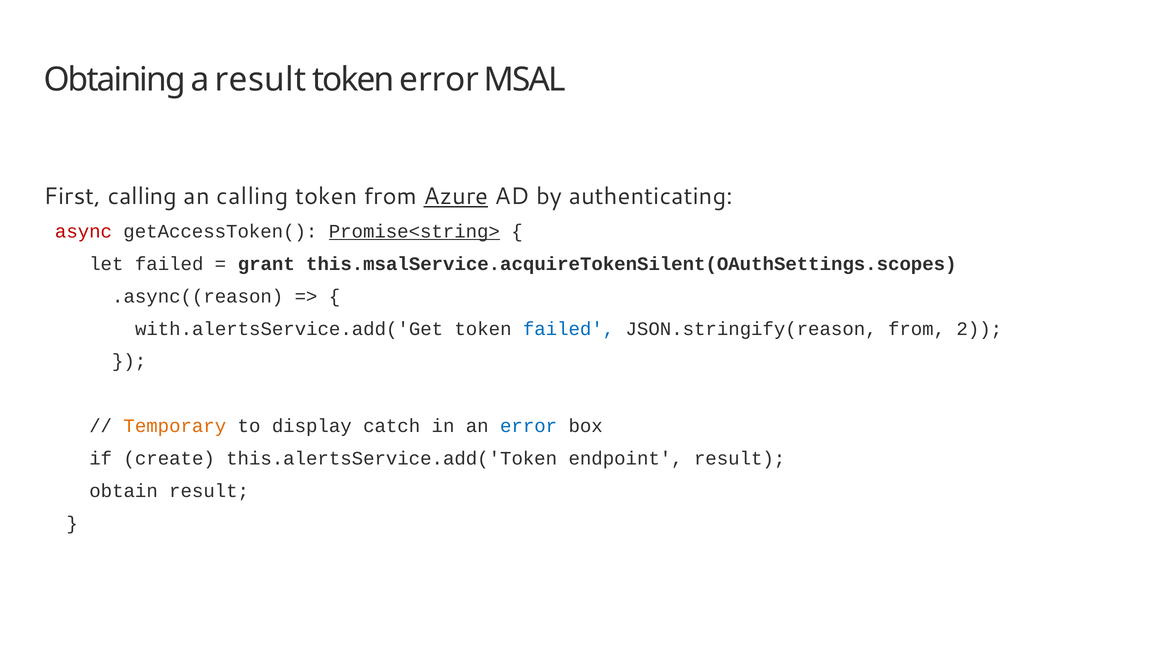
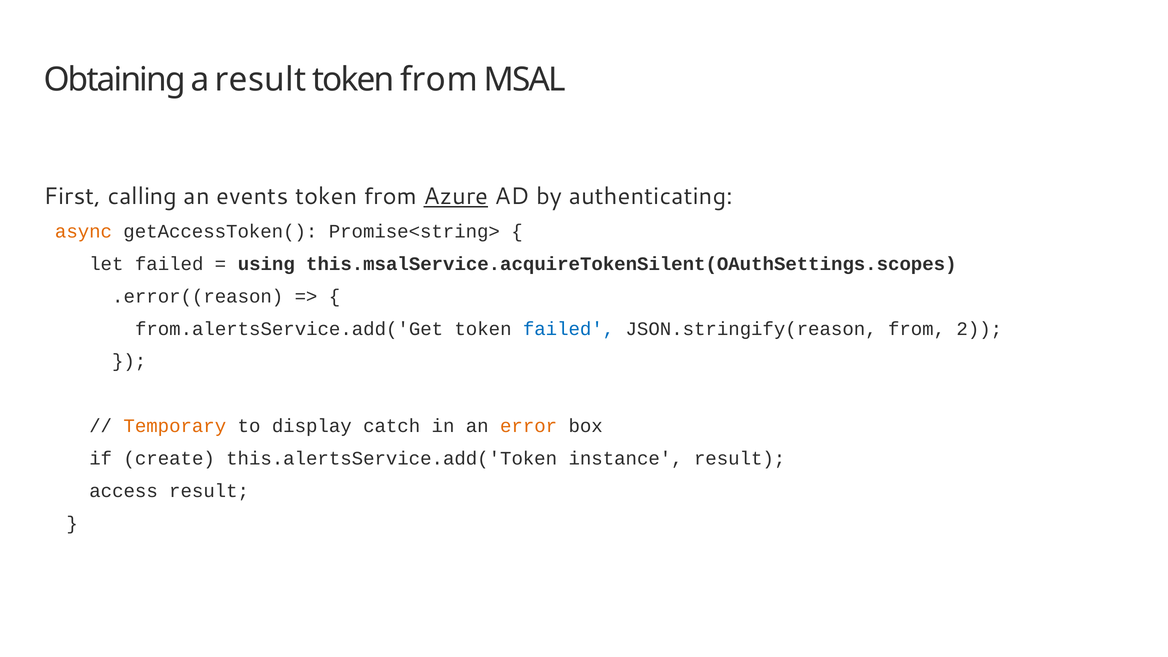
error: error -> from (439, 80)
an calling: calling -> events (252, 196)
async colour: red -> orange (84, 231)
Promise<string> underline: present -> none (414, 231)
grant: grant -> using (266, 264)
.async((reason: .async((reason -> .error((reason (198, 296)
with.alertsService.add('Get: with.alertsService.add('Get -> from.alertsService.add('Get (289, 329)
error colour: blue -> orange (529, 426)
endpoint: endpoint -> instance (626, 458)
obtain: obtain -> access (124, 491)
